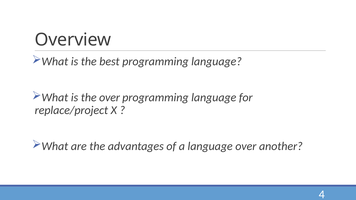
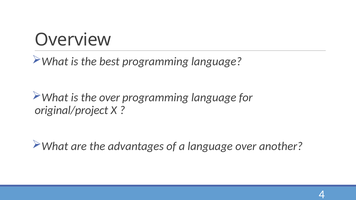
replace/project: replace/project -> original/project (71, 110)
